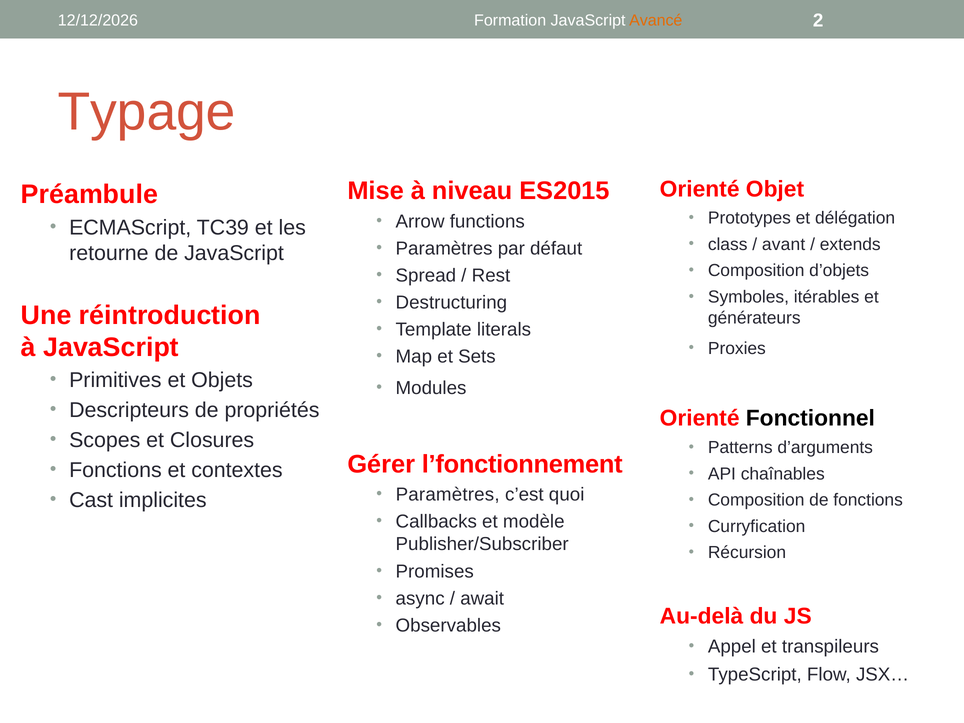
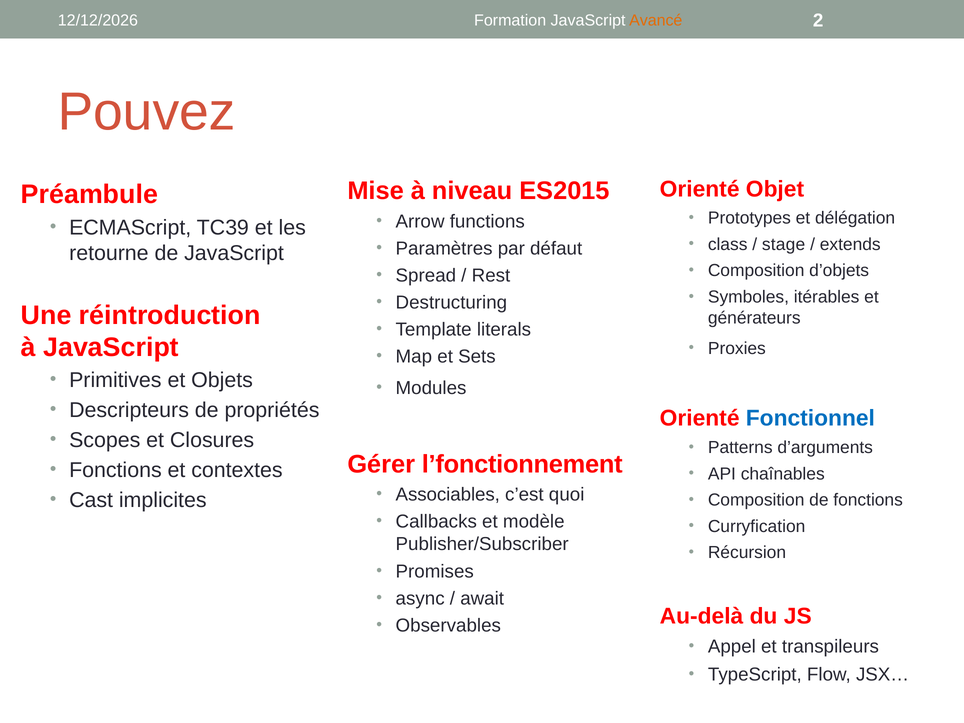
Typage: Typage -> Pouvez (147, 112)
avant: avant -> stage (784, 244)
Fonctionnel colour: black -> blue (810, 418)
Paramètres: Paramètres -> Associables (448, 495)
